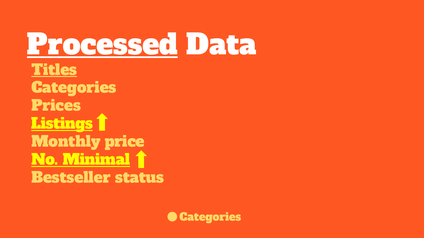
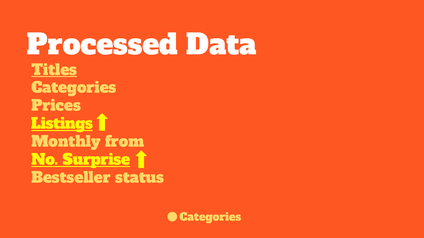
Processed underline: present -> none (102, 45)
price: price -> from (125, 142)
Minimal: Minimal -> Surprise (96, 160)
